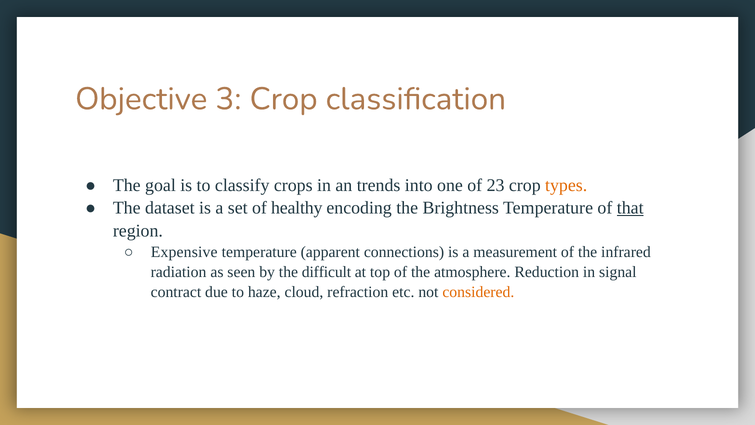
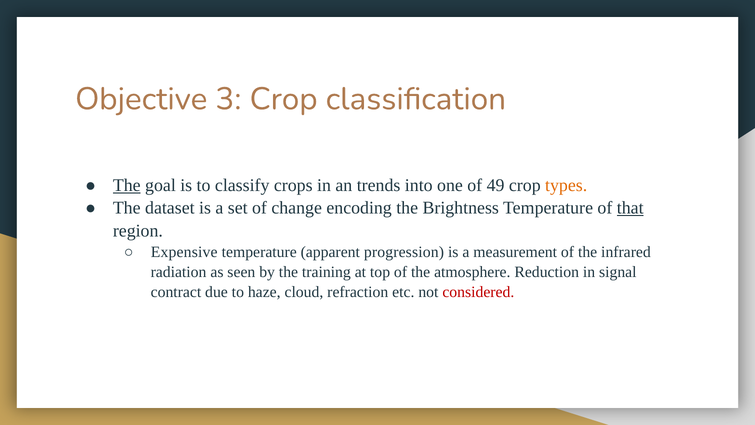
The underline: none -> present (127, 185)
23: 23 -> 49 (496, 185)
healthy: healthy -> change (297, 208)
connections: connections -> progression (404, 252)
difficult: difficult -> training (326, 272)
considered colour: orange -> red (478, 292)
